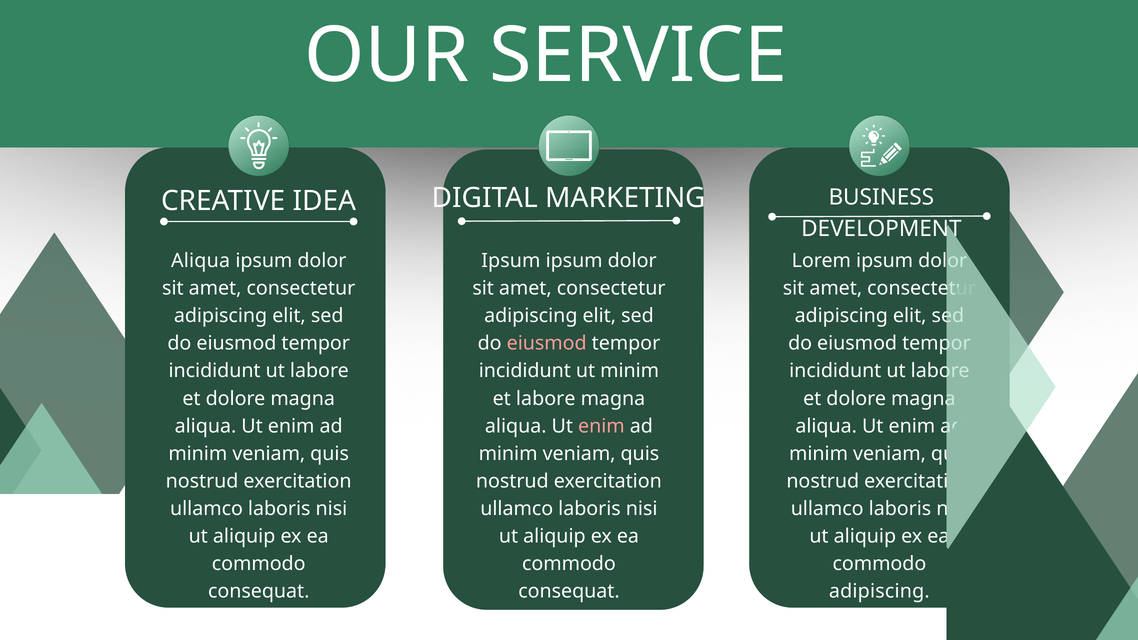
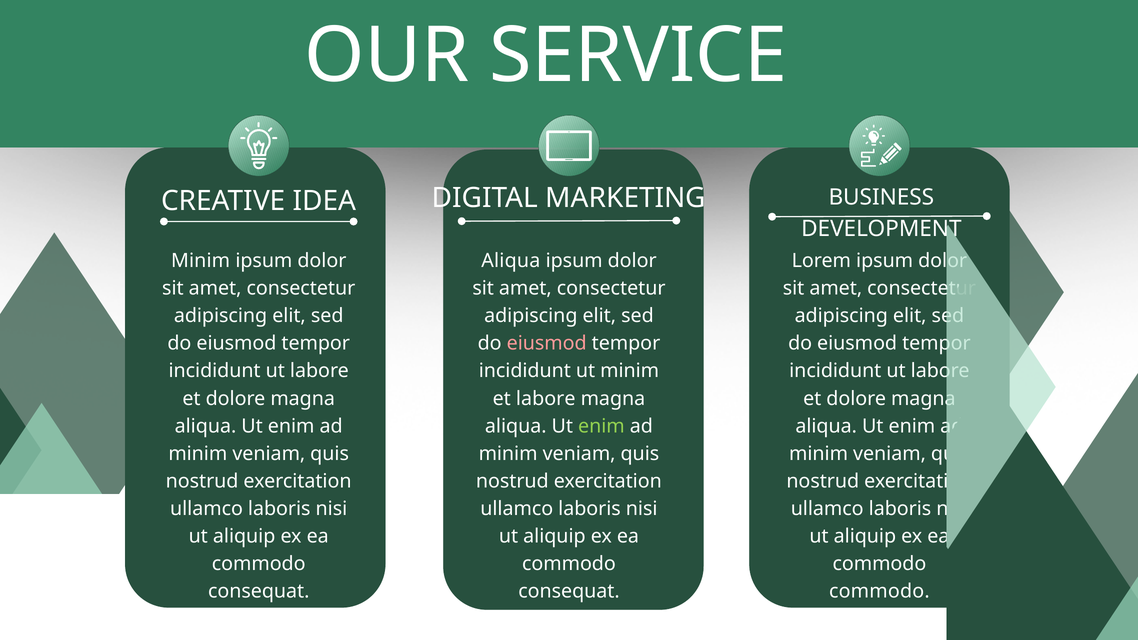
Aliqua: Aliqua -> Minim (201, 261)
Ipsum: Ipsum -> Aliqua (511, 261)
enim colour: pink -> light green (601, 426)
adipiscing: adipiscing -> commodo (879, 591)
